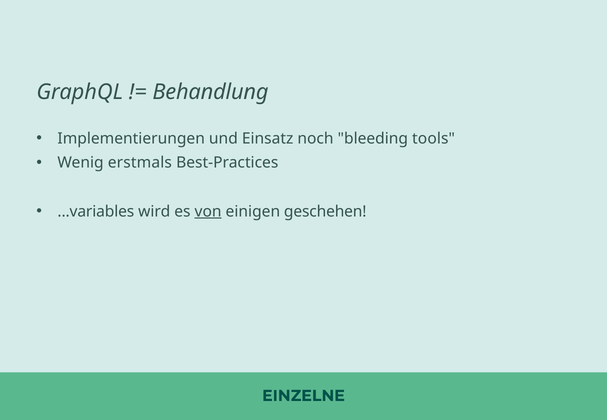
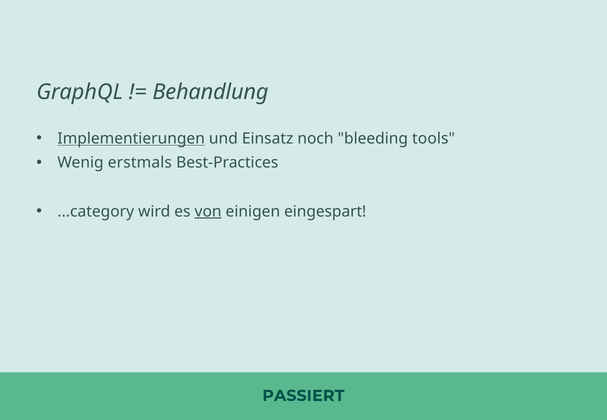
Implementierungen underline: none -> present (131, 139)
...variables: ...variables -> ...category (96, 212)
geschehen: geschehen -> eingespart (325, 212)
EINZELNE: EINZELNE -> PASSIERT (303, 396)
